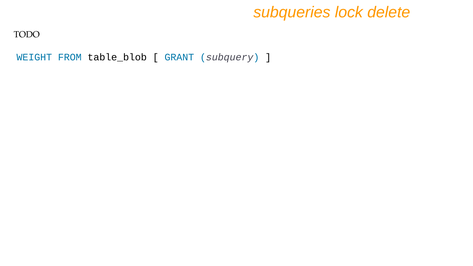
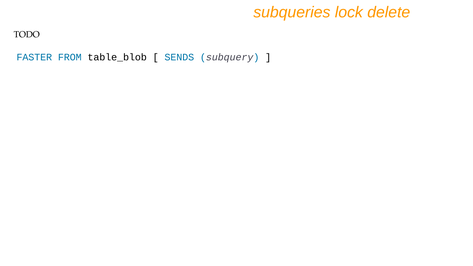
WEIGHT: WEIGHT -> FASTER (34, 57)
GRANT: GRANT -> SENDS (179, 57)
